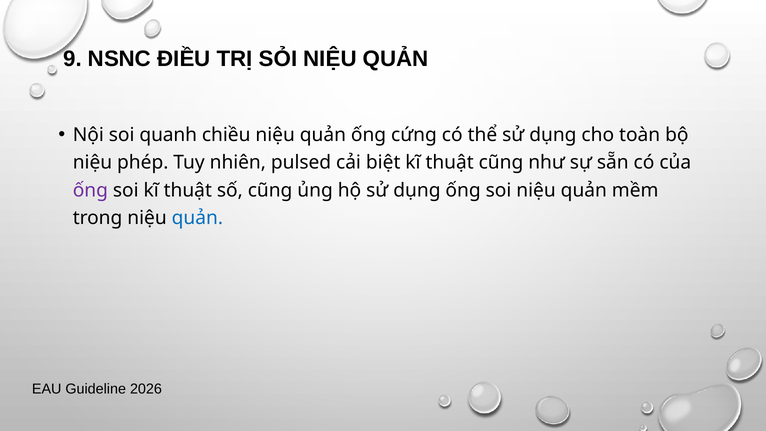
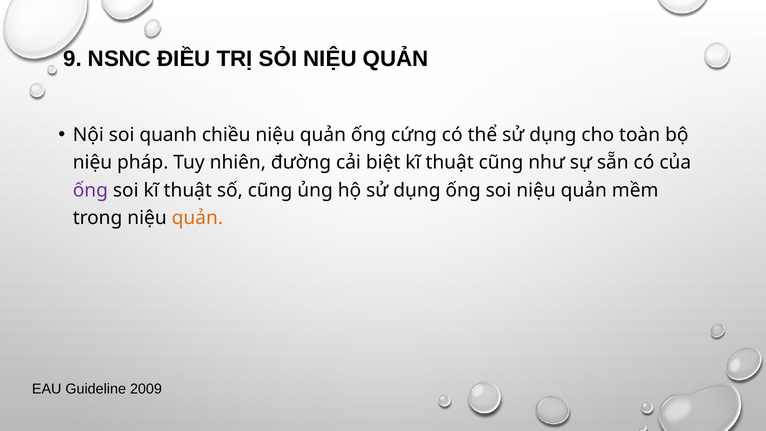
phép: phép -> pháp (143, 163)
pulsed: pulsed -> đường (301, 163)
quản colour: blue -> orange (197, 218)
2026: 2026 -> 2009 (146, 389)
